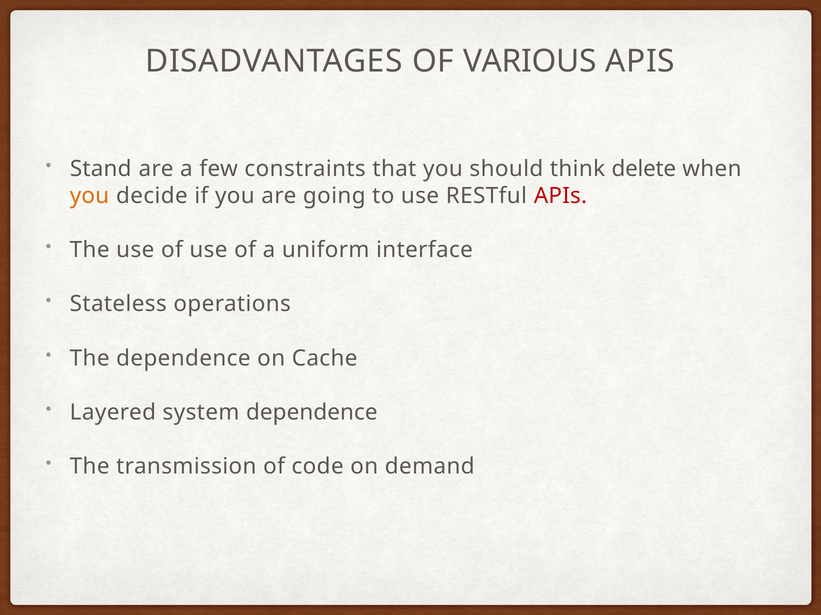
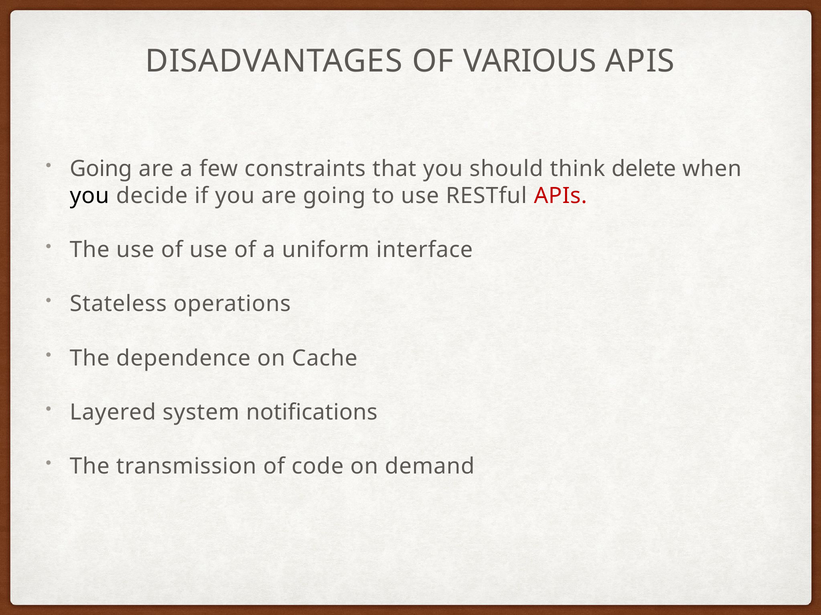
Stand: Stand -> Going (101, 169)
you colour: orange -> black (89, 196)
system dependence: dependence -> notifications (312, 413)
